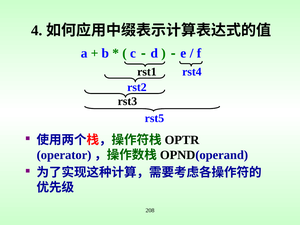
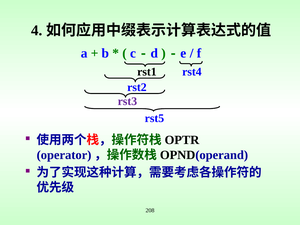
rst3 colour: black -> purple (127, 101)
